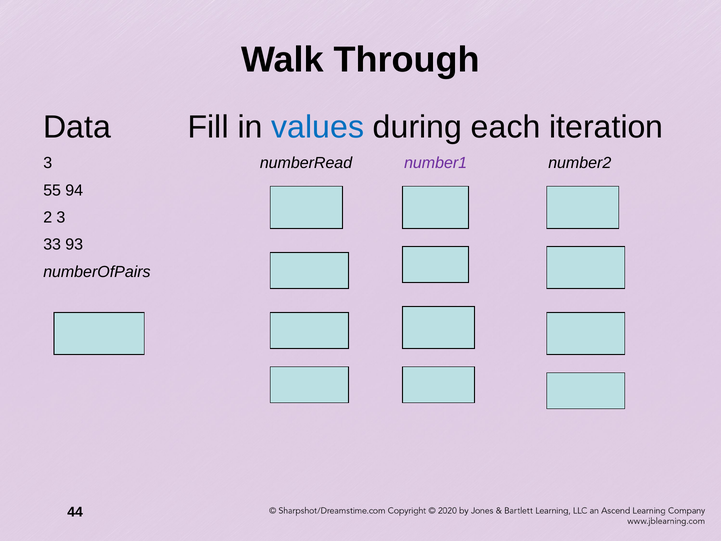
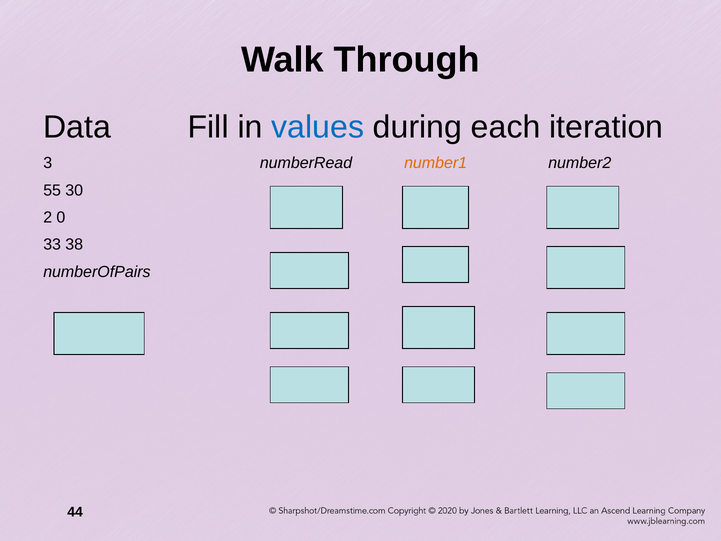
number1 colour: purple -> orange (436, 163)
94: 94 -> 30 (74, 190)
2 3: 3 -> 0 (61, 217)
93: 93 -> 38 (74, 245)
